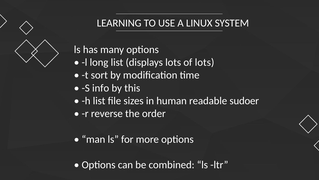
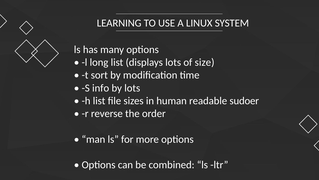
of lots: lots -> size (205, 62)
by this: this -> lots (132, 88)
